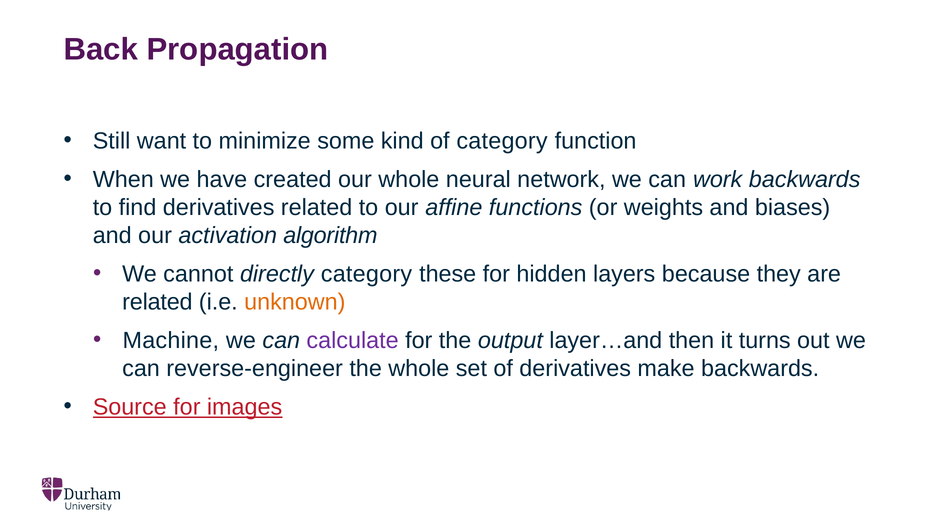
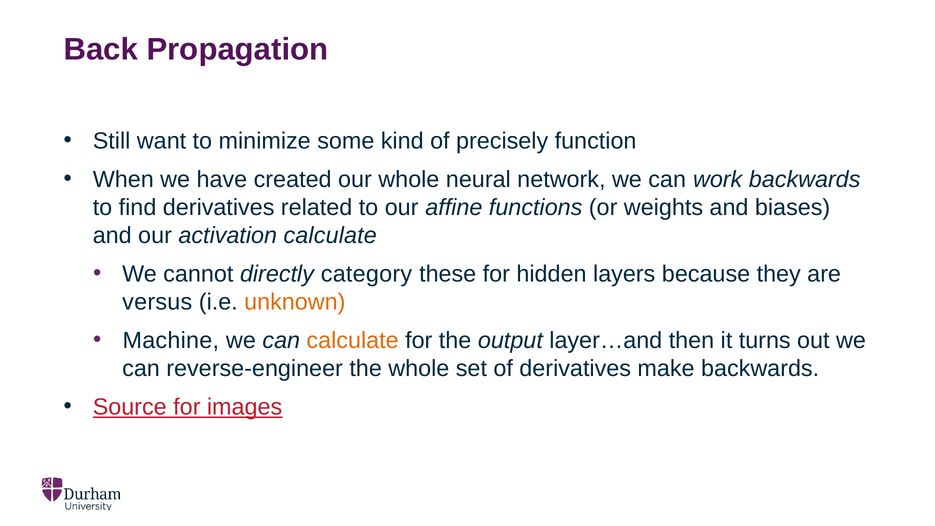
of category: category -> precisely (502, 141)
activation algorithm: algorithm -> calculate (330, 235)
related: related -> versus (157, 302)
calculate colour: purple -> orange (353, 340)
